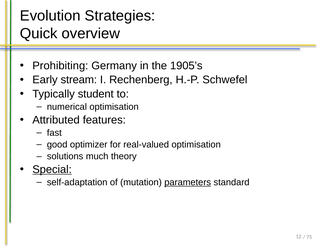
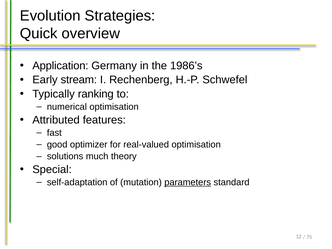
Prohibiting: Prohibiting -> Application (60, 66)
1905’s: 1905’s -> 1986’s (186, 66)
student: student -> ranking (96, 94)
Special underline: present -> none (52, 170)
